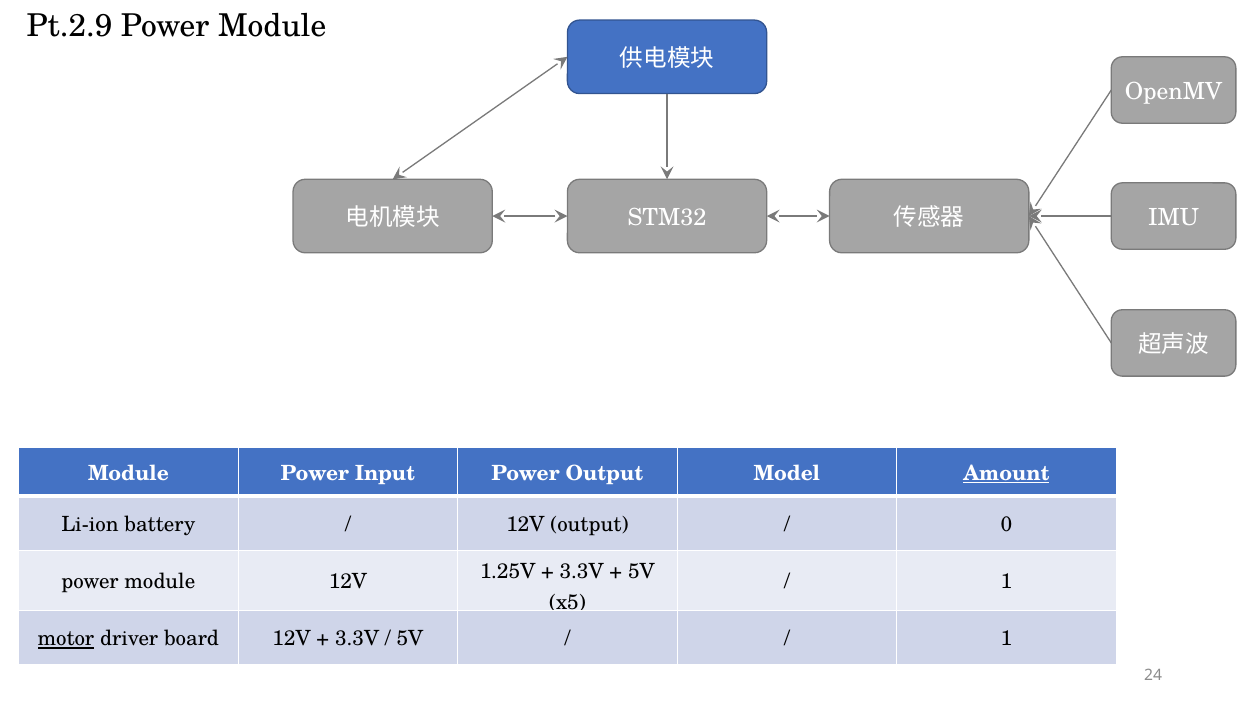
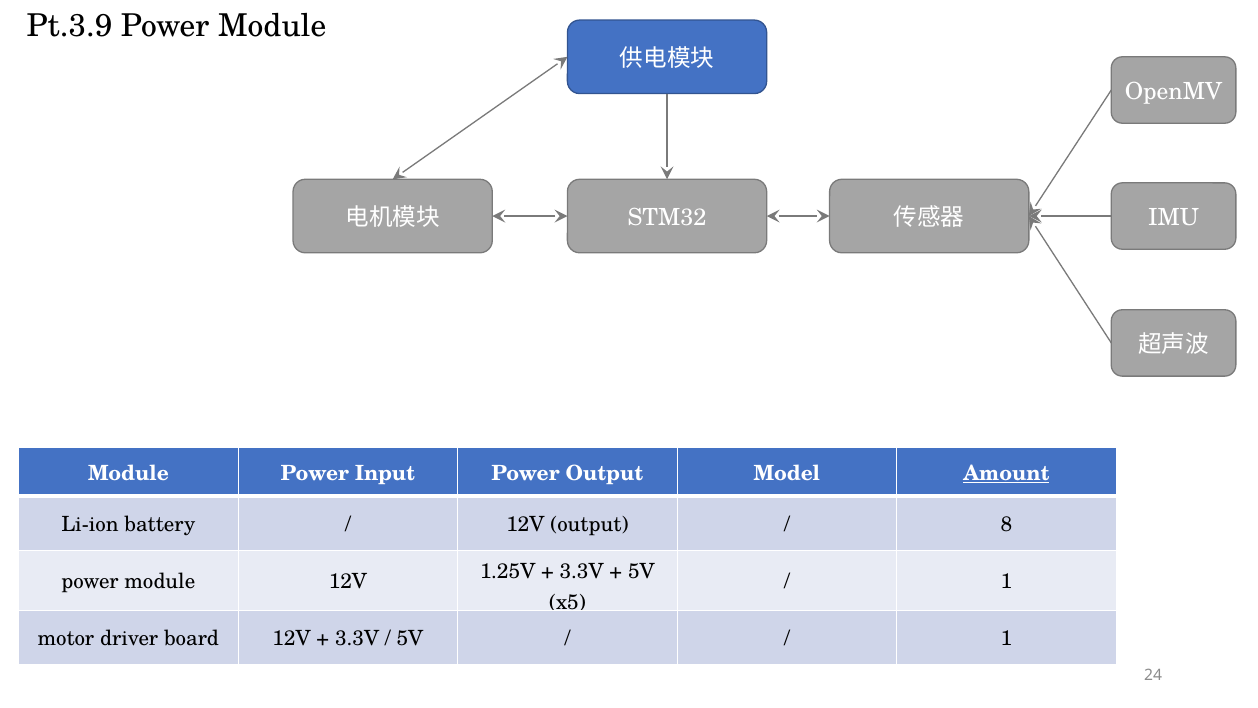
Pt.2.9: Pt.2.9 -> Pt.3.9 (69, 26)
0: 0 -> 8 (1007, 524)
motor underline: present -> none (66, 639)
